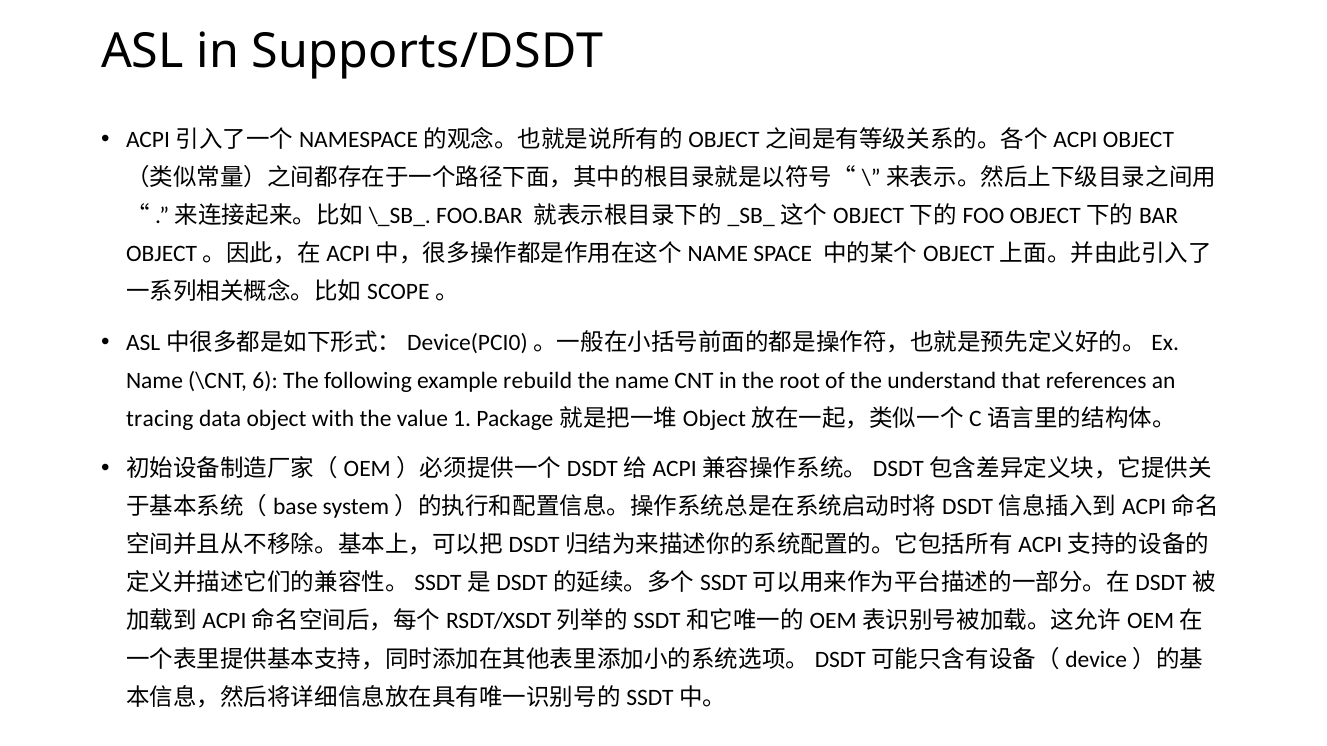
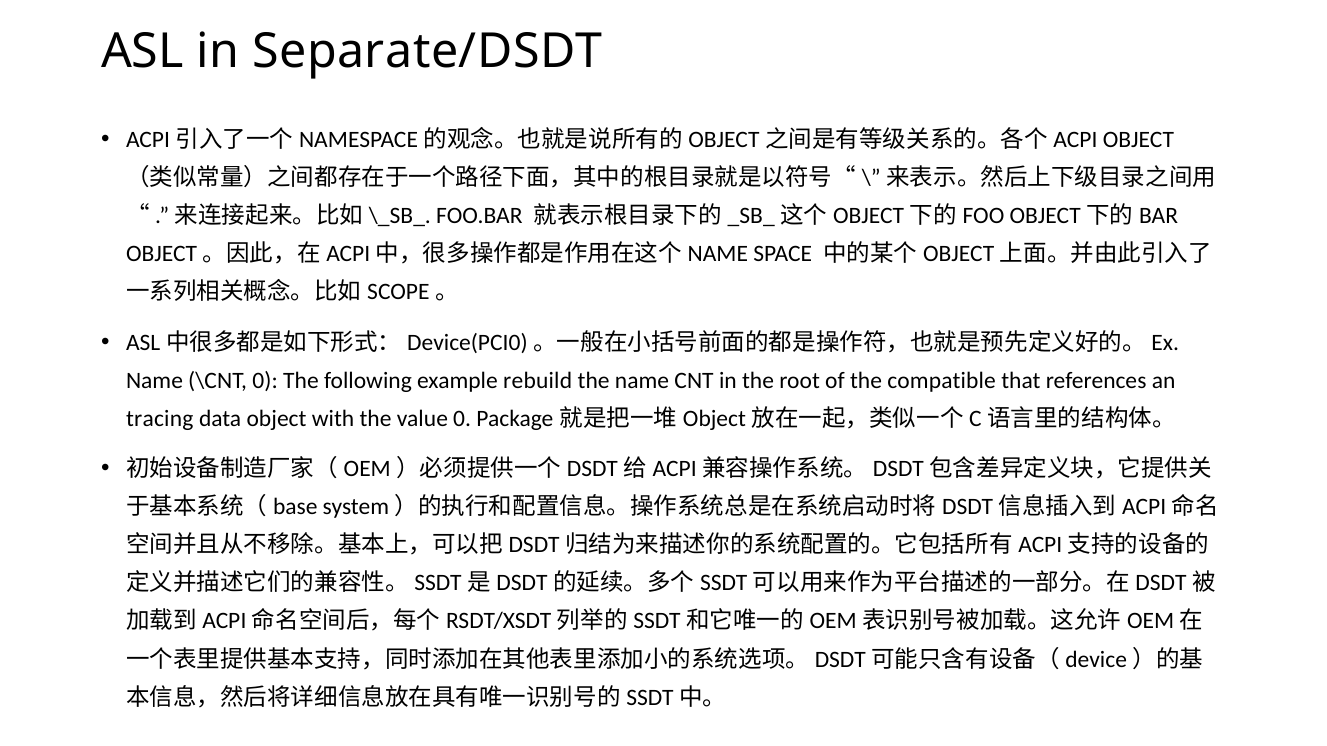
Supports/DSDT: Supports/DSDT -> Separate/DSDT (428, 51)
\CNT 6: 6 -> 0 (265, 381)
understand: understand -> compatible (942, 381)
value 1: 1 -> 0 (462, 419)
